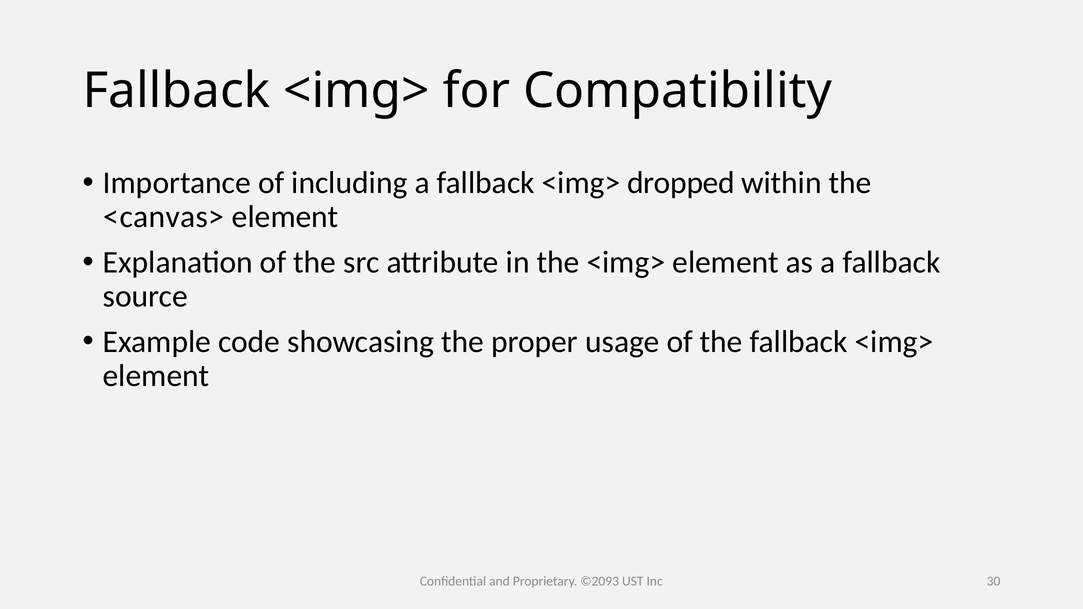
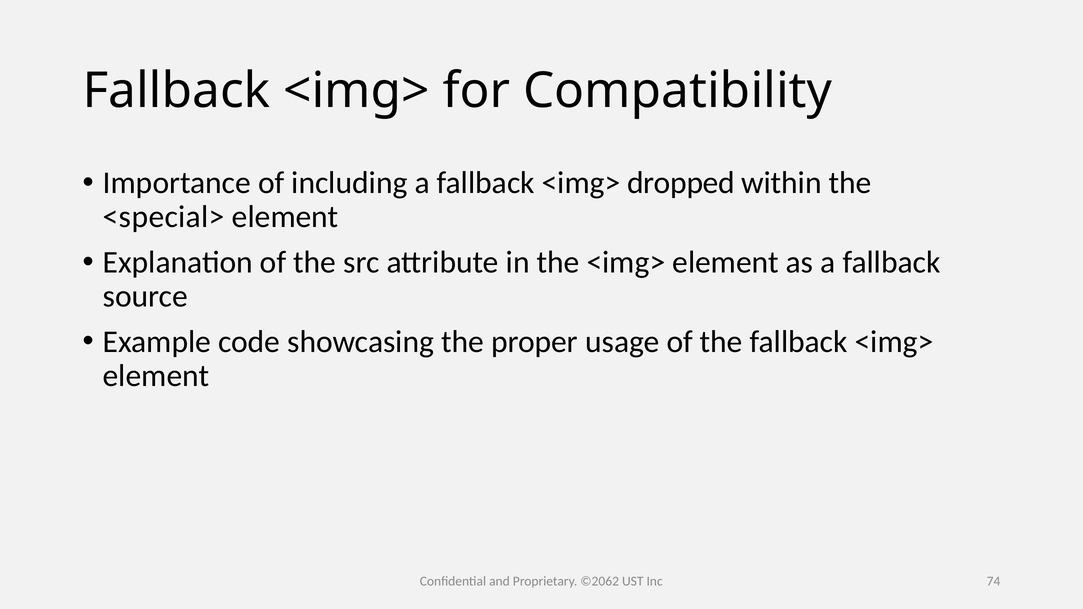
<canvas>: <canvas> -> <special> (164, 217)
©2093: ©2093 -> ©2062 (600, 582)
30: 30 -> 74 (994, 582)
